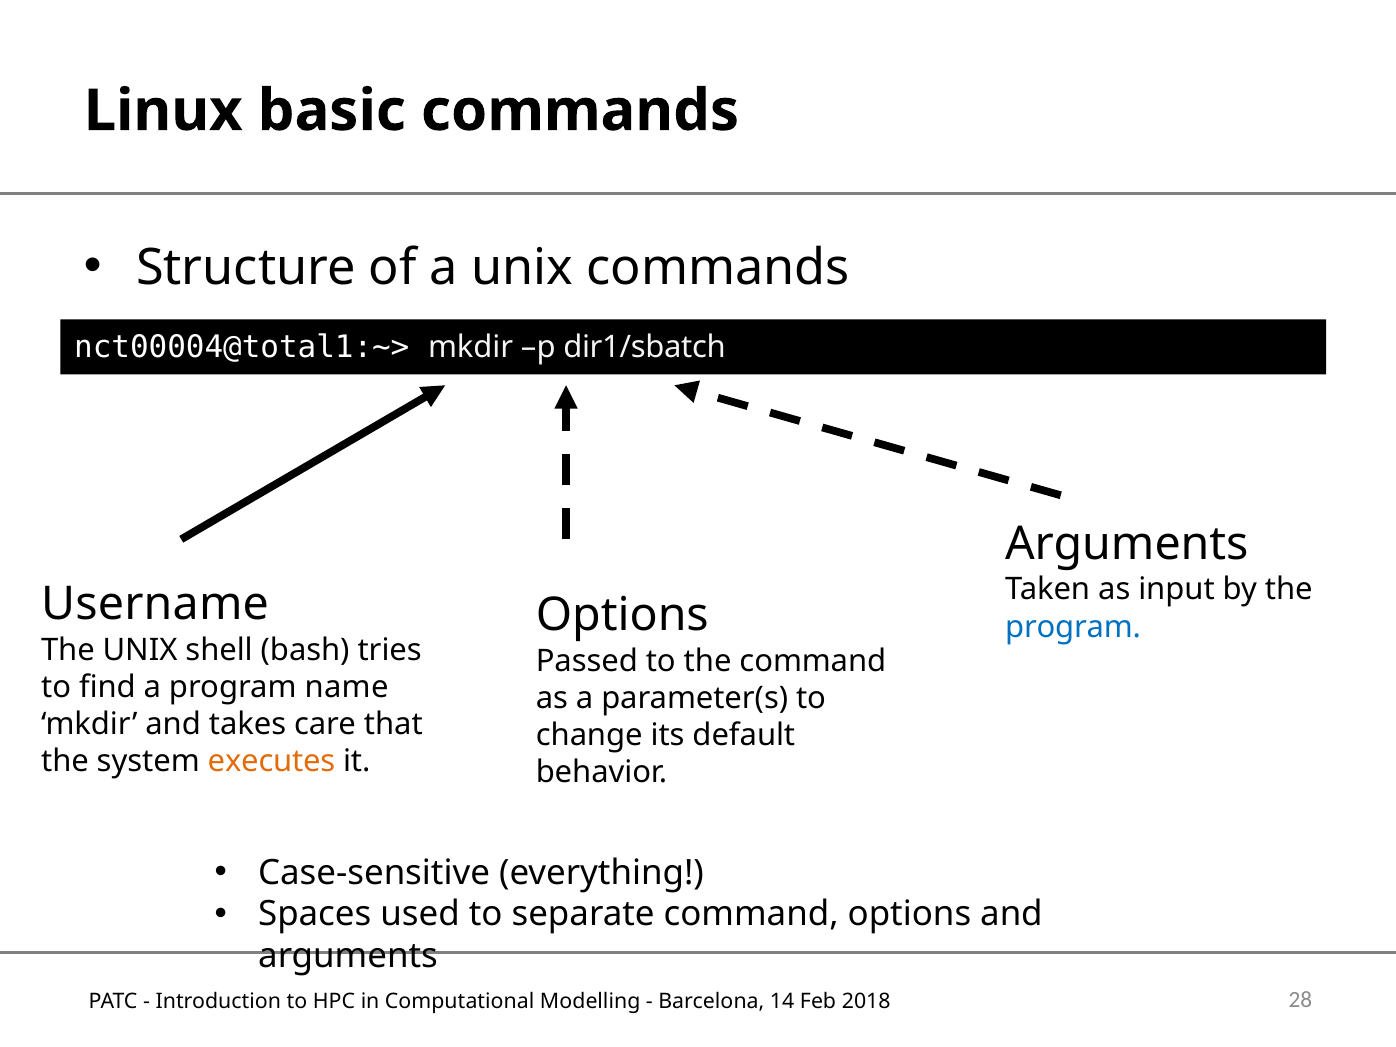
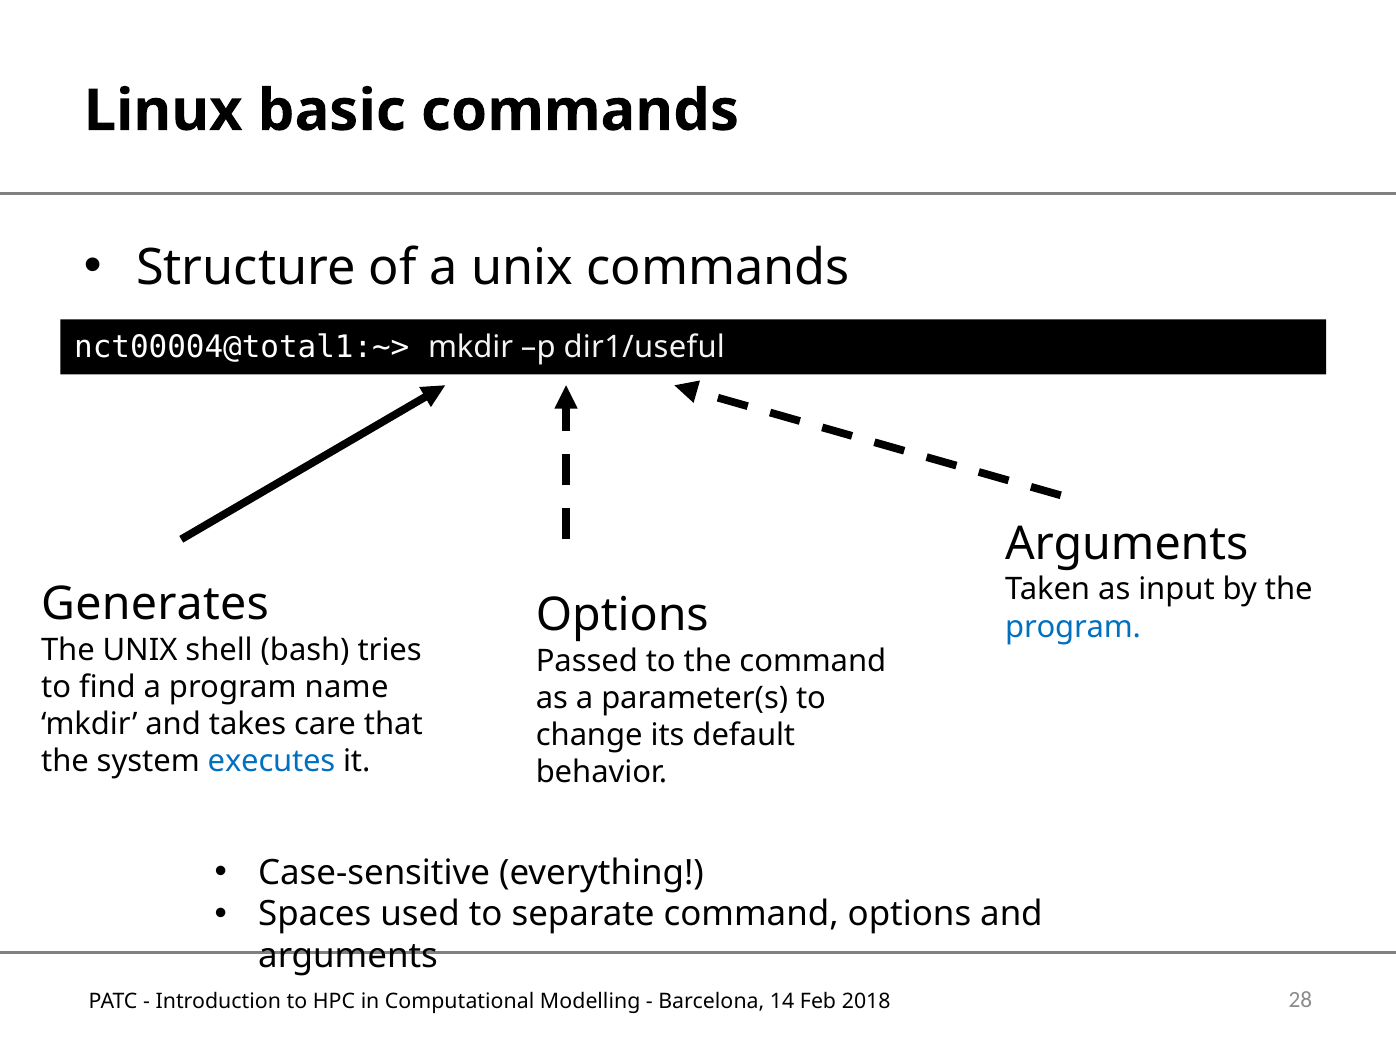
dir1/sbatch: dir1/sbatch -> dir1/useful (644, 347)
Username: Username -> Generates (155, 604)
executes colour: orange -> blue (272, 761)
